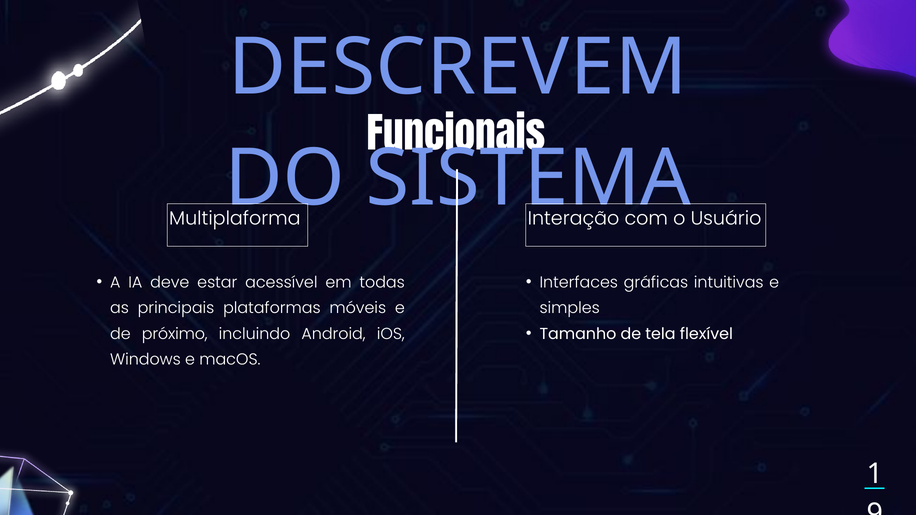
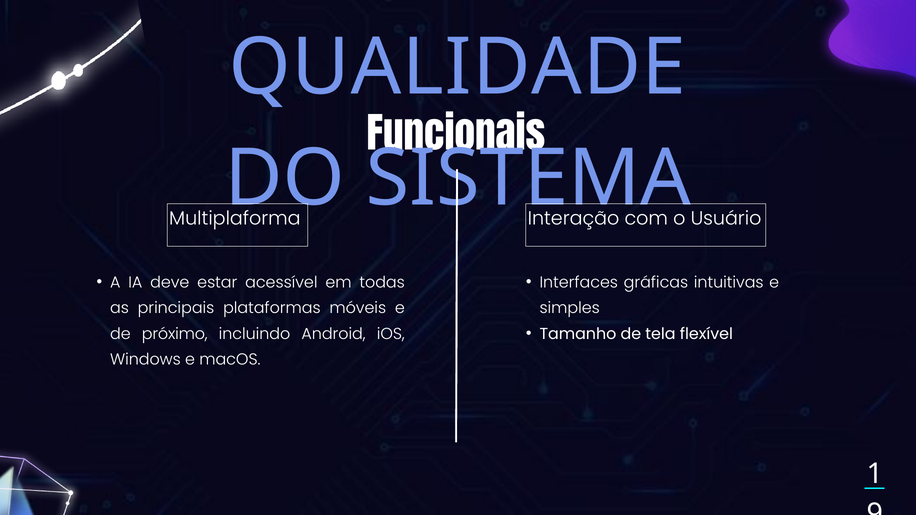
DESCREVEM: DESCREVEM -> QUALIDADE (458, 67)
